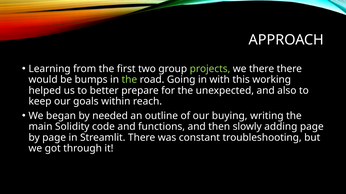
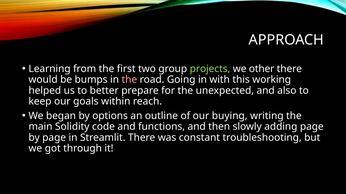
we there: there -> other (262, 69)
the colour: light green -> pink (129, 80)
needed: needed -> options (110, 116)
